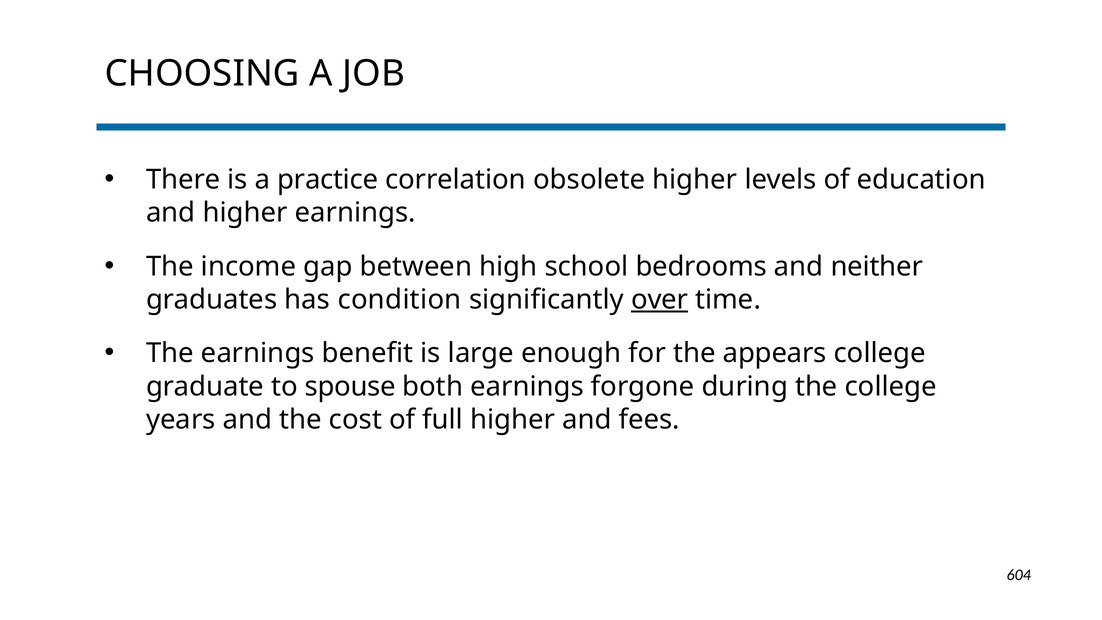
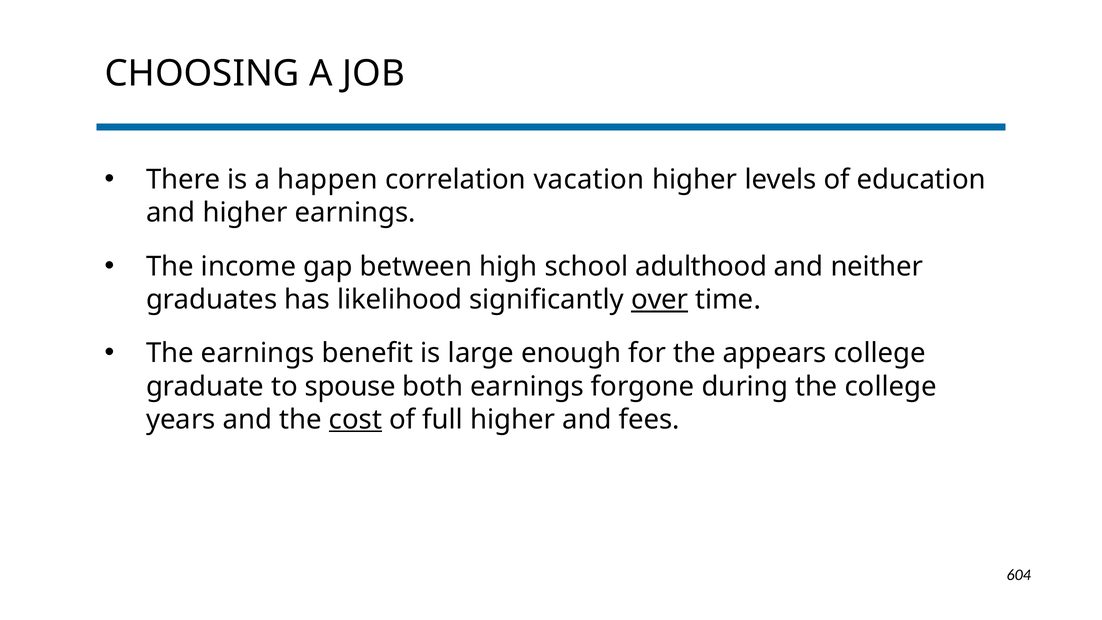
practice: practice -> happen (327, 180)
obsolete: obsolete -> vacation (589, 180)
bedrooms: bedrooms -> adulthood (701, 267)
condition: condition -> likelihood (400, 300)
cost underline: none -> present (355, 419)
